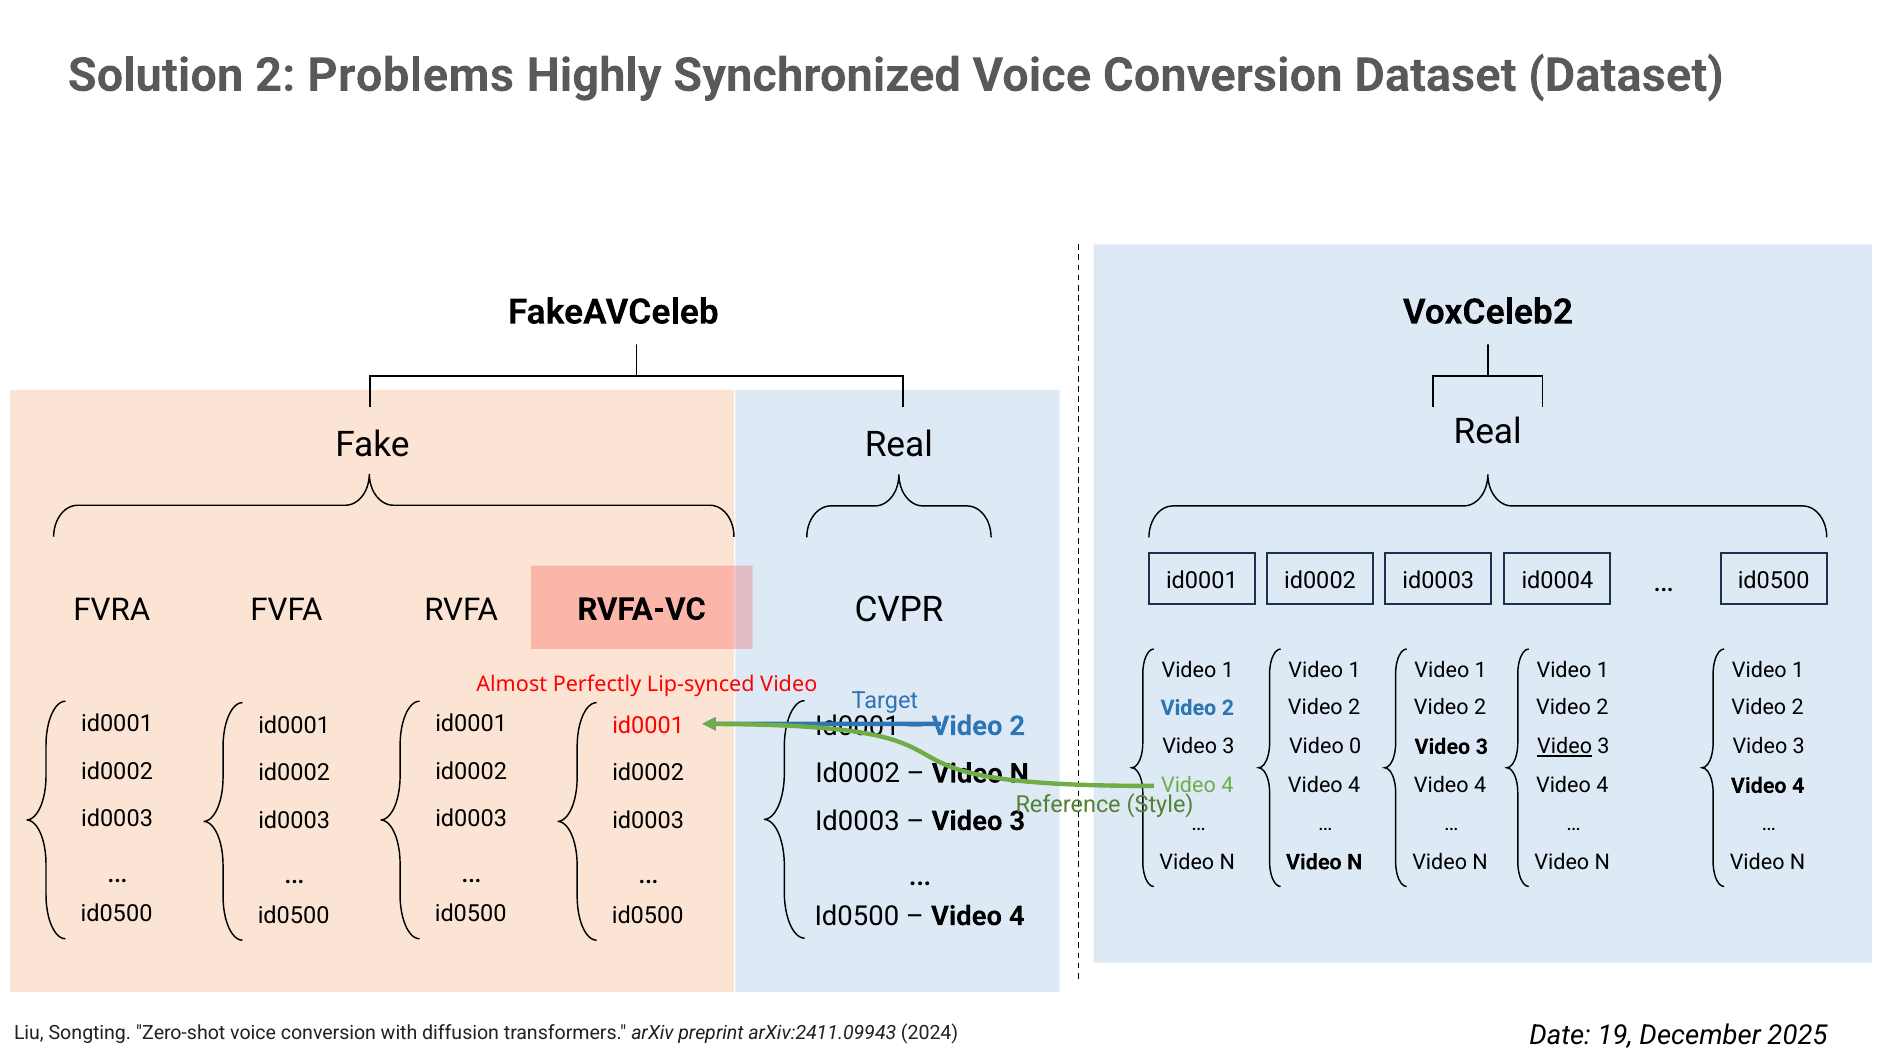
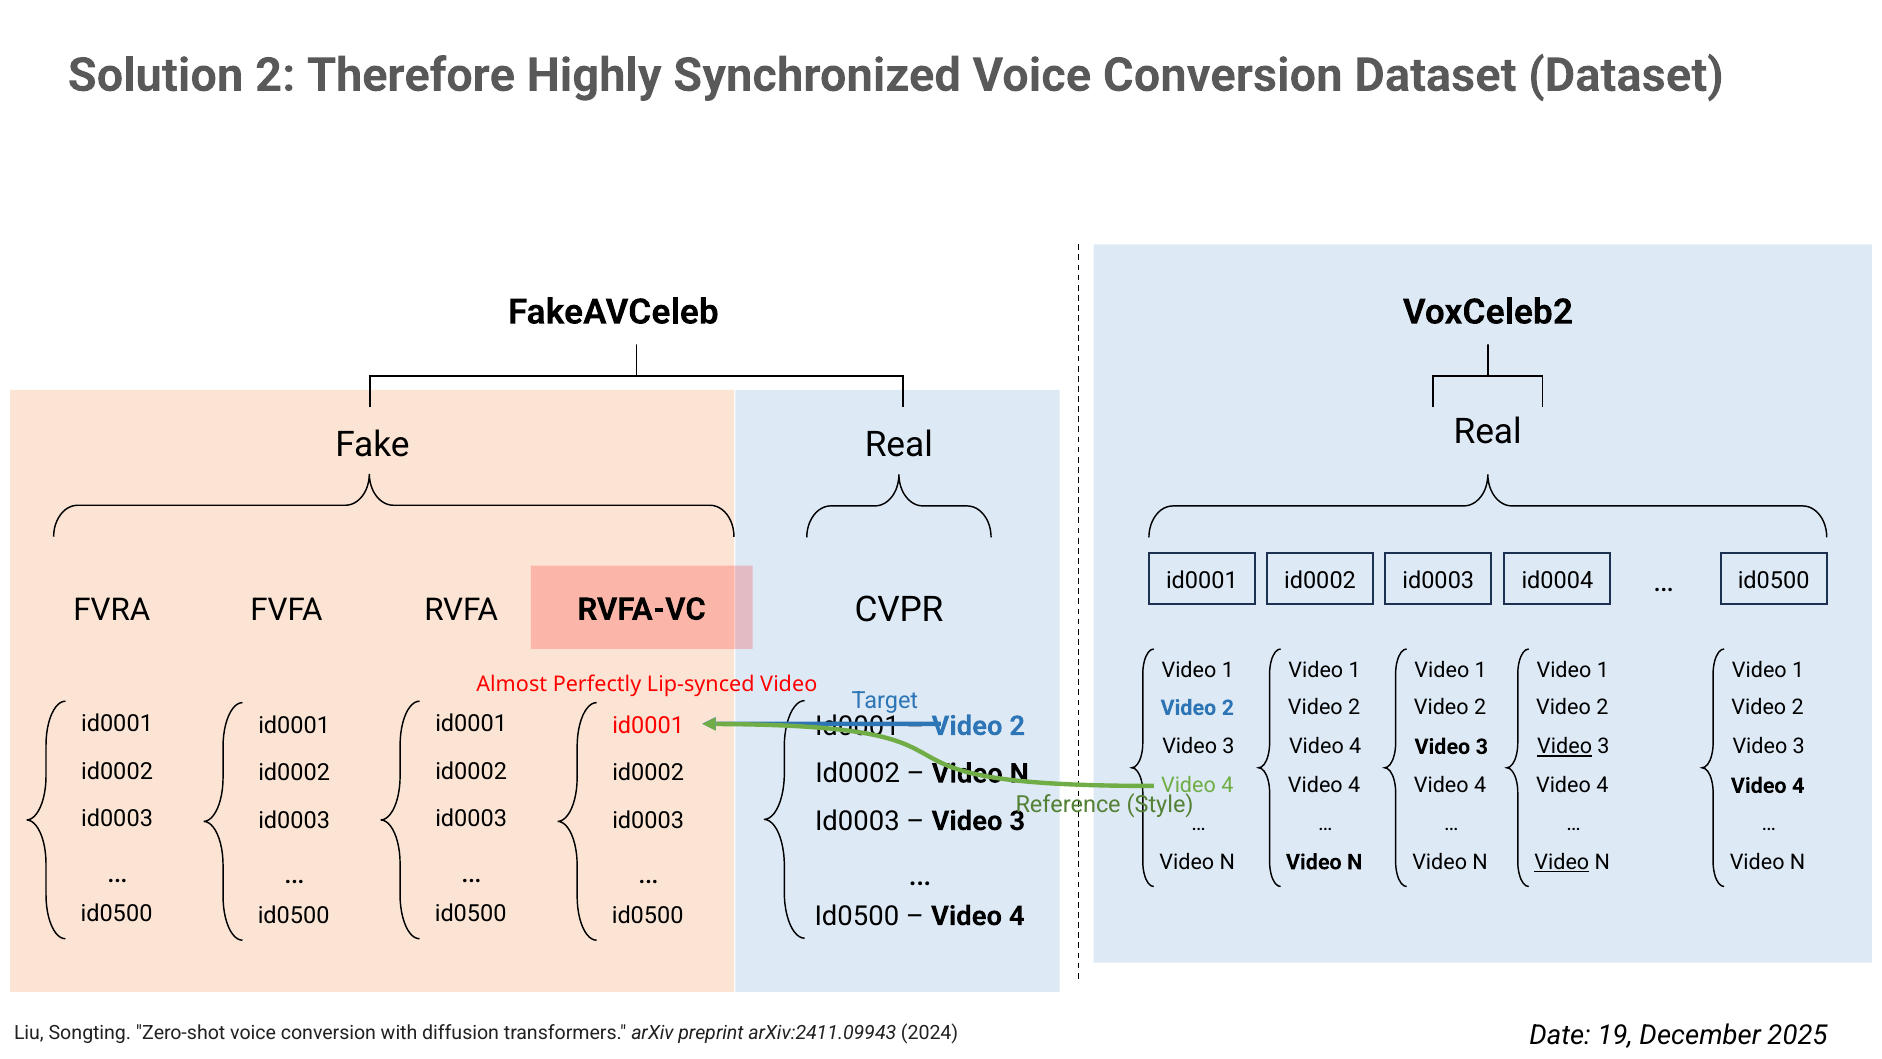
Problems: Problems -> Therefore (411, 75)
0: 0 -> 4 (1355, 747)
Video underline: none -> present (1562, 862)
